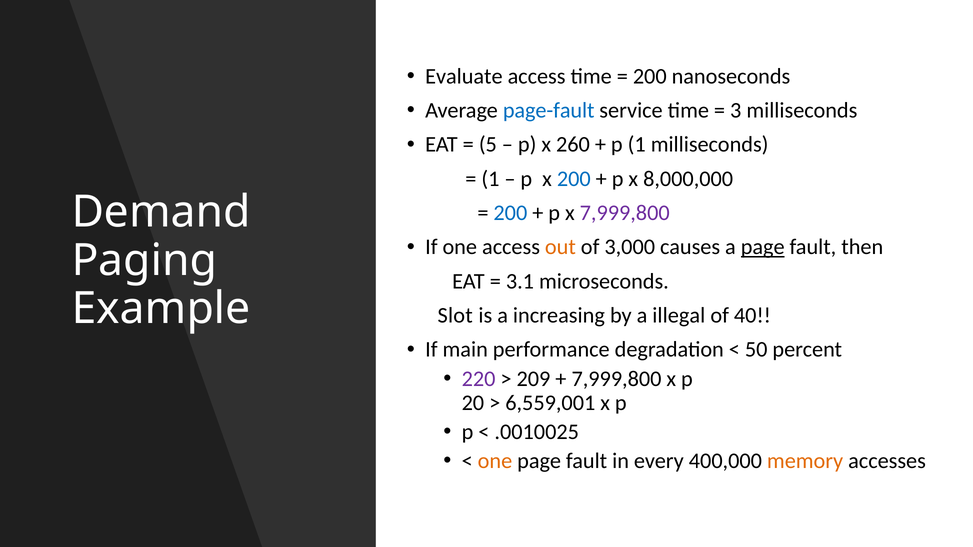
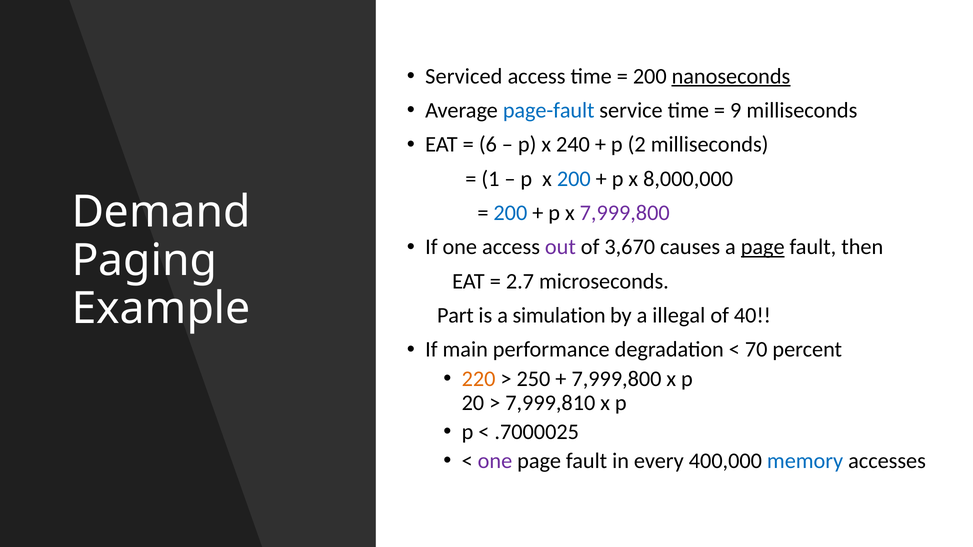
Evaluate: Evaluate -> Serviced (464, 76)
nanoseconds underline: none -> present (731, 76)
3: 3 -> 9 (736, 110)
5: 5 -> 6 (488, 145)
260: 260 -> 240 (573, 145)
p 1: 1 -> 2 (637, 145)
out colour: orange -> purple (560, 247)
3,000: 3,000 -> 3,670 (630, 247)
3.1: 3.1 -> 2.7 (520, 281)
Slot: Slot -> Part (455, 316)
increasing: increasing -> simulation (559, 316)
50: 50 -> 70 (756, 350)
220 colour: purple -> orange (479, 379)
209: 209 -> 250 (533, 379)
6,559,001: 6,559,001 -> 7,999,810 (550, 403)
.0010025: .0010025 -> .7000025 (537, 432)
one colour: orange -> purple (495, 461)
memory colour: orange -> blue (805, 461)
